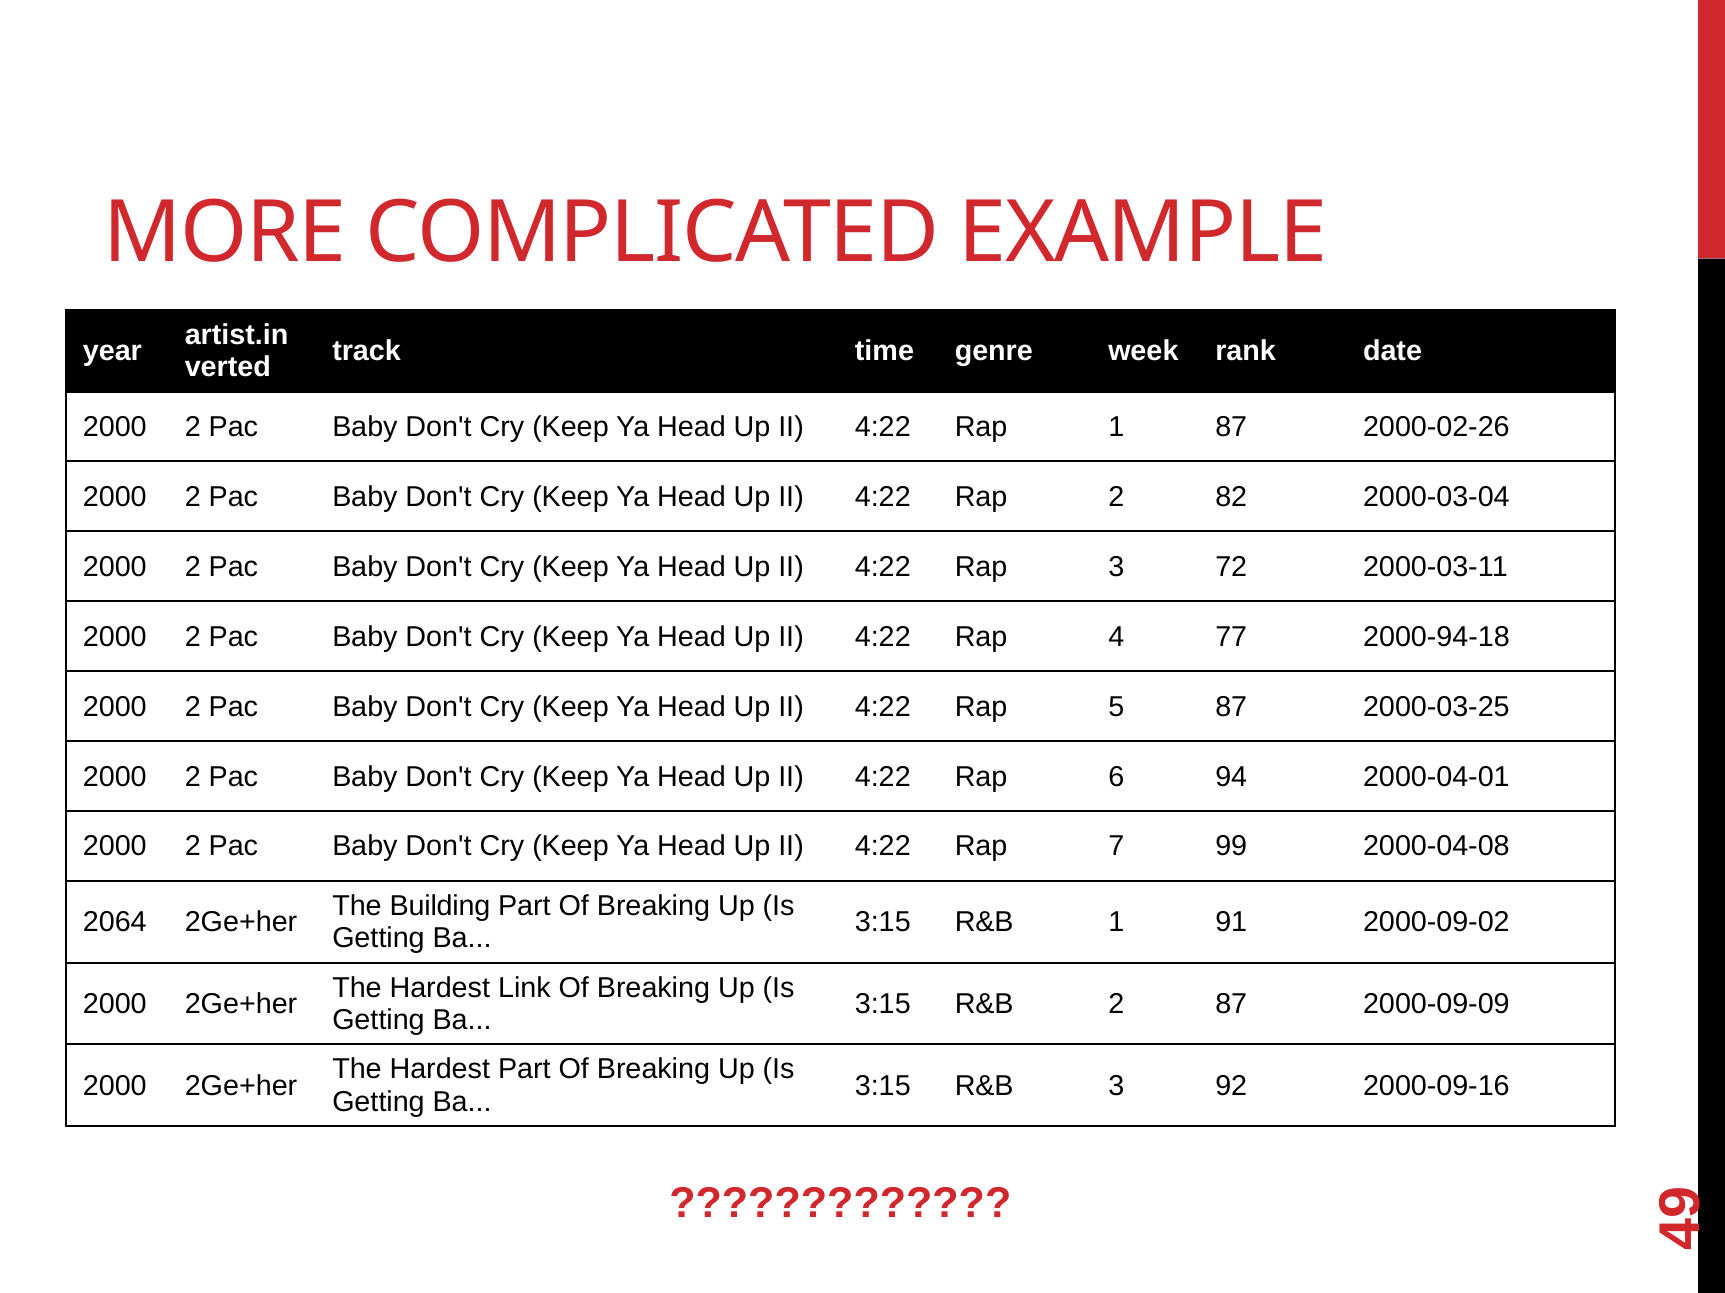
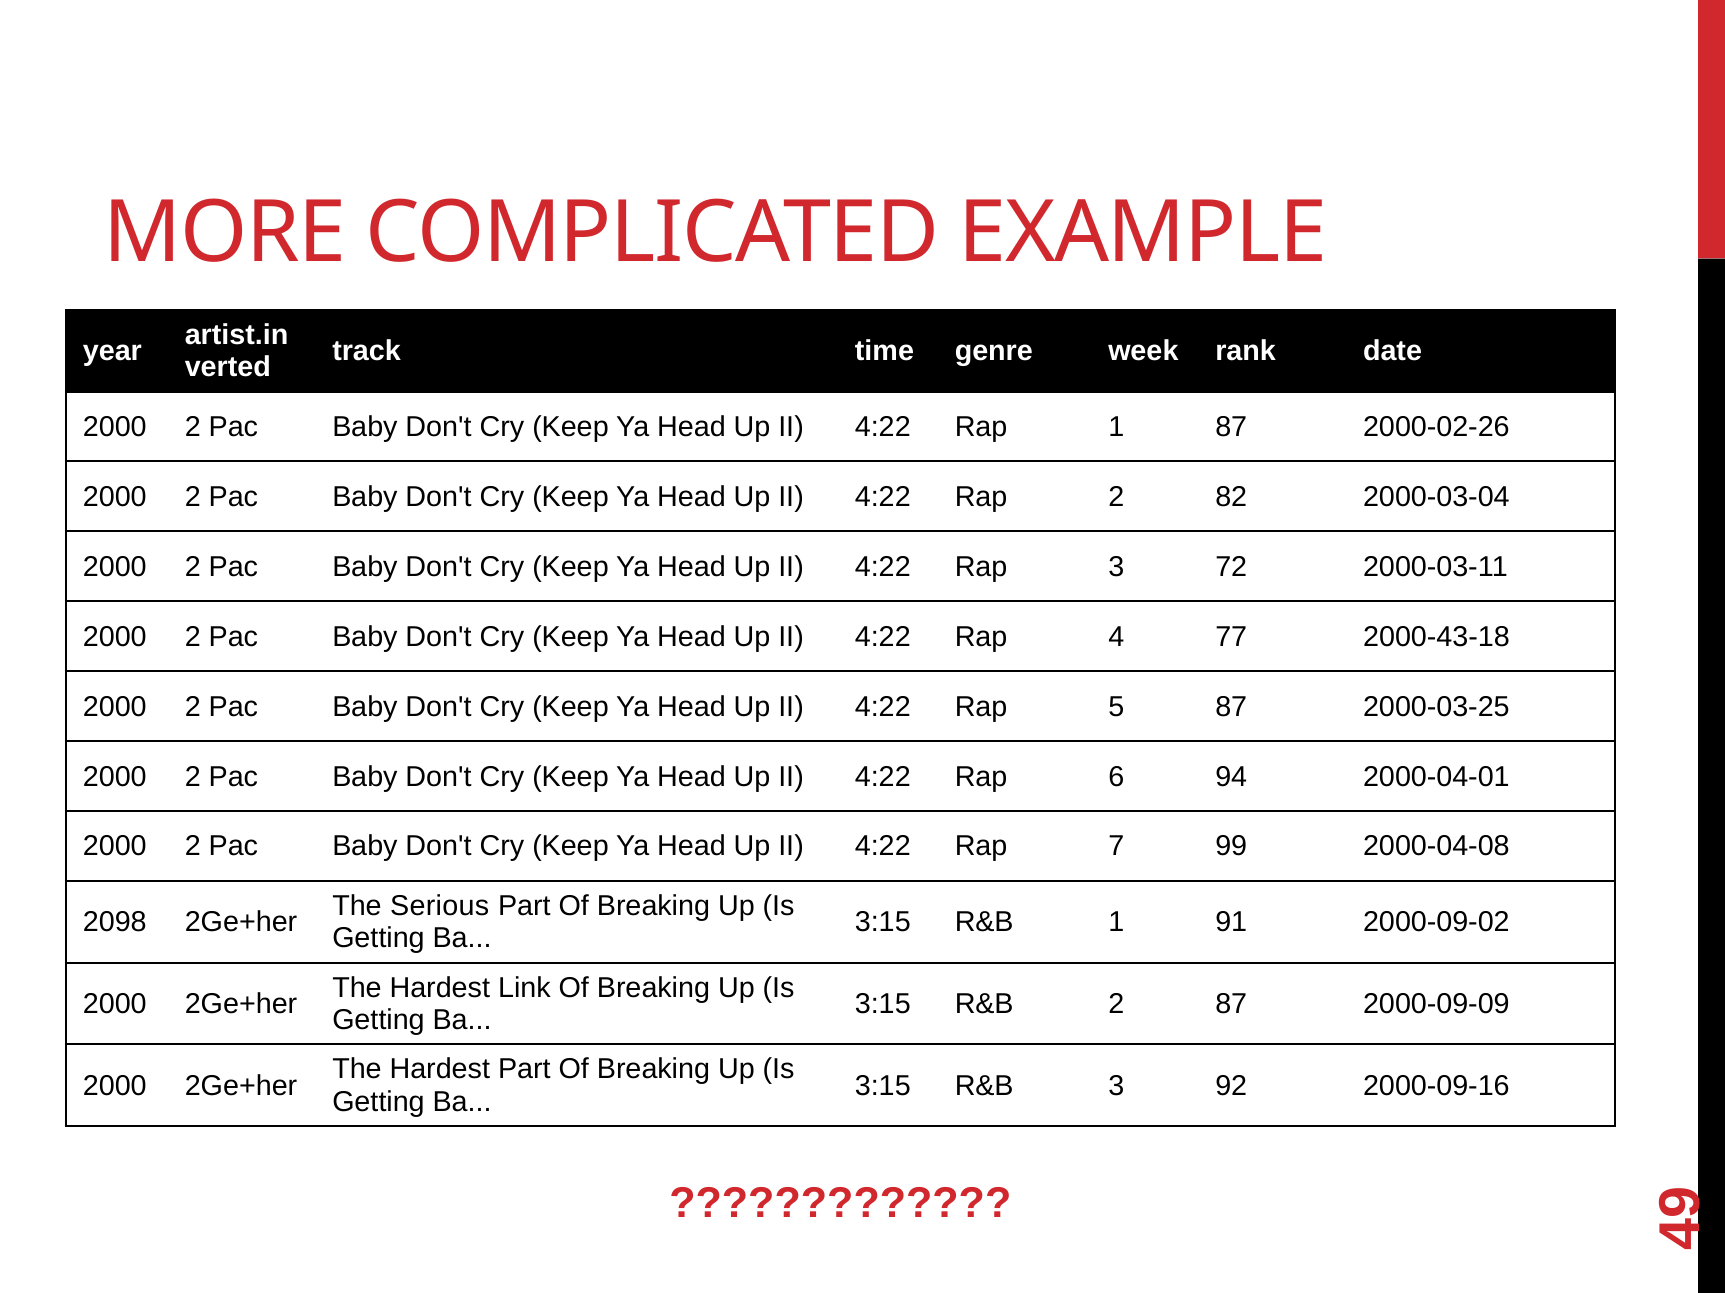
2000-94-18: 2000-94-18 -> 2000-43-18 (1436, 637)
Building: Building -> Serious (440, 907)
2064: 2064 -> 2098 (115, 923)
